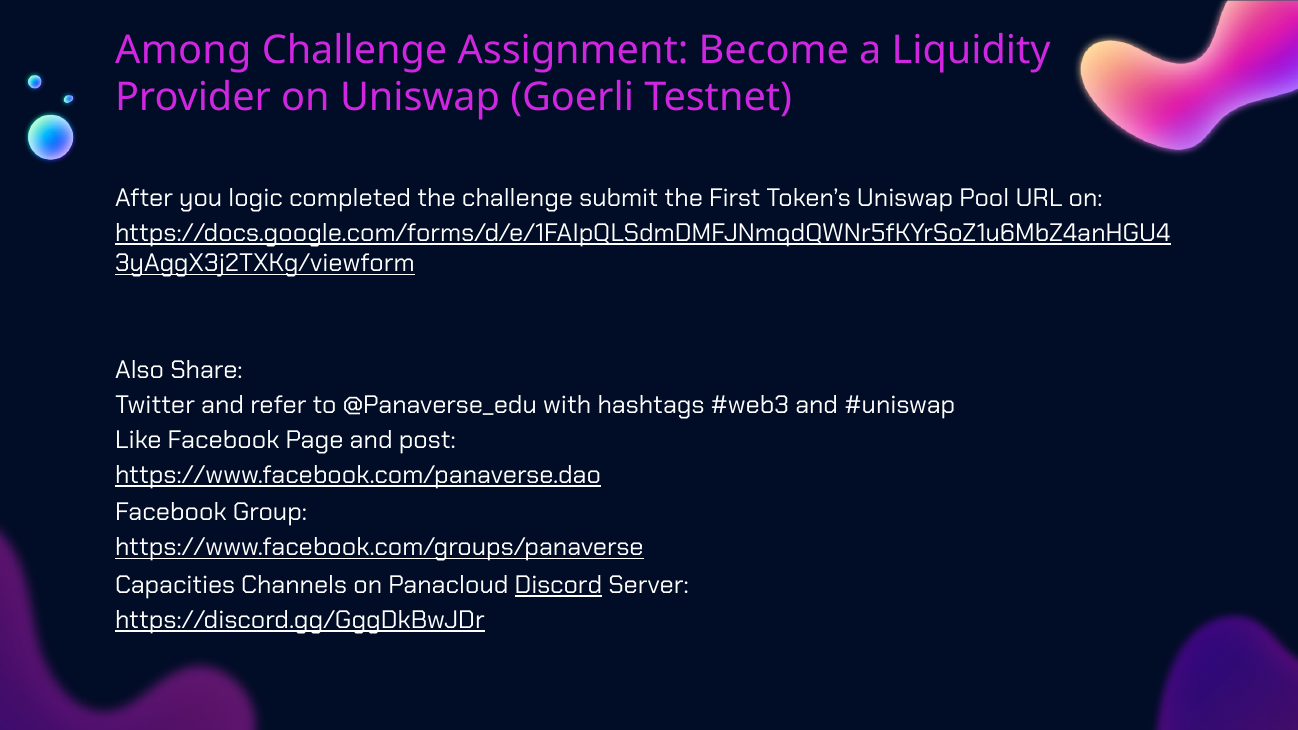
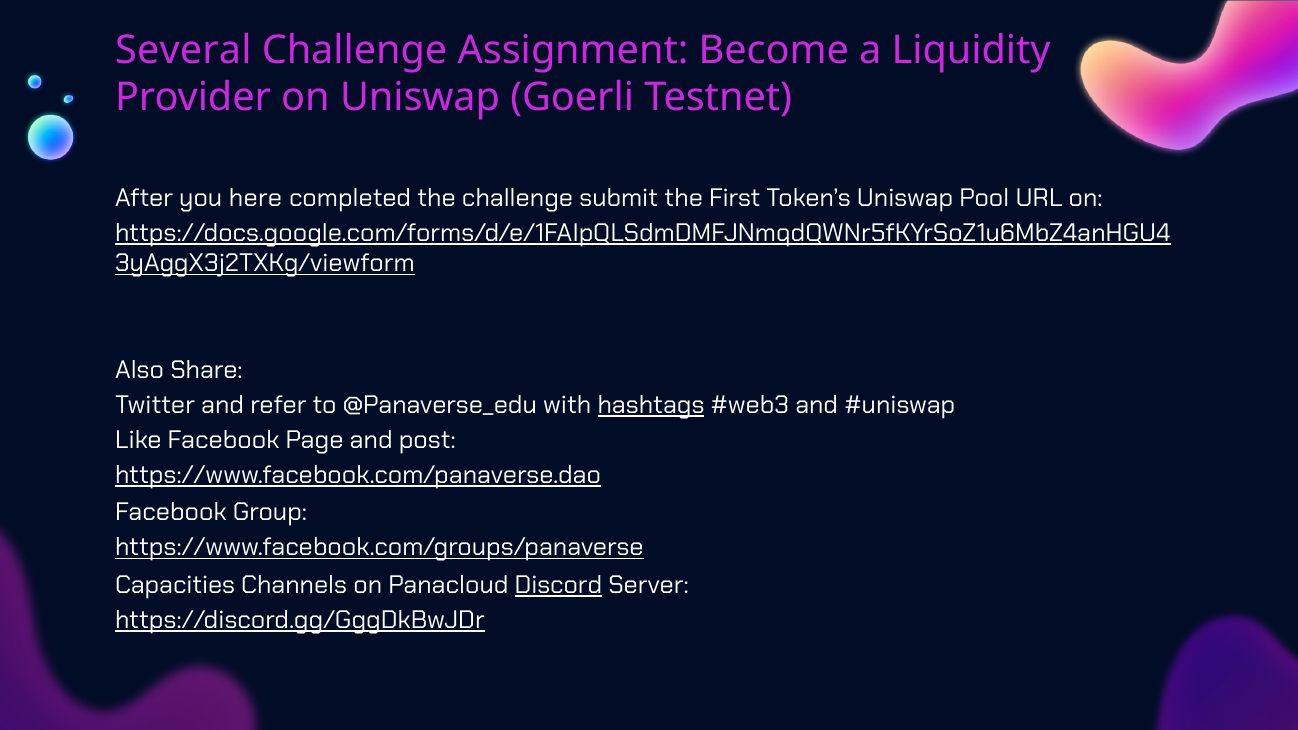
Among: Among -> Several (183, 50)
logic: logic -> here (256, 198)
hashtags underline: none -> present (651, 405)
